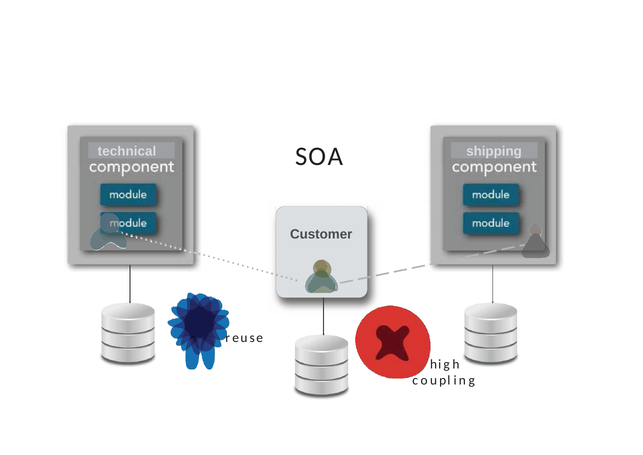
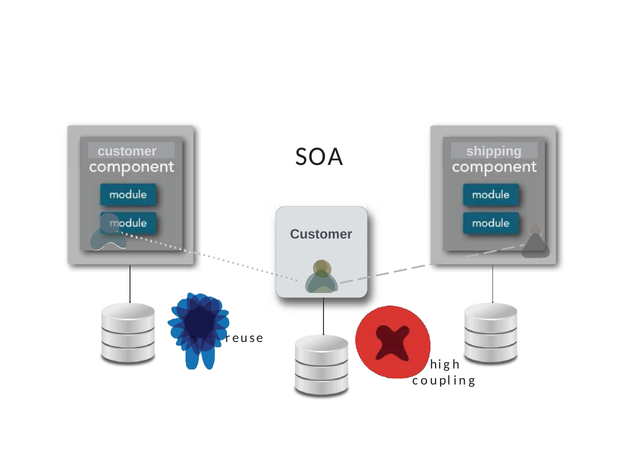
technical: technical -> customer (127, 151)
